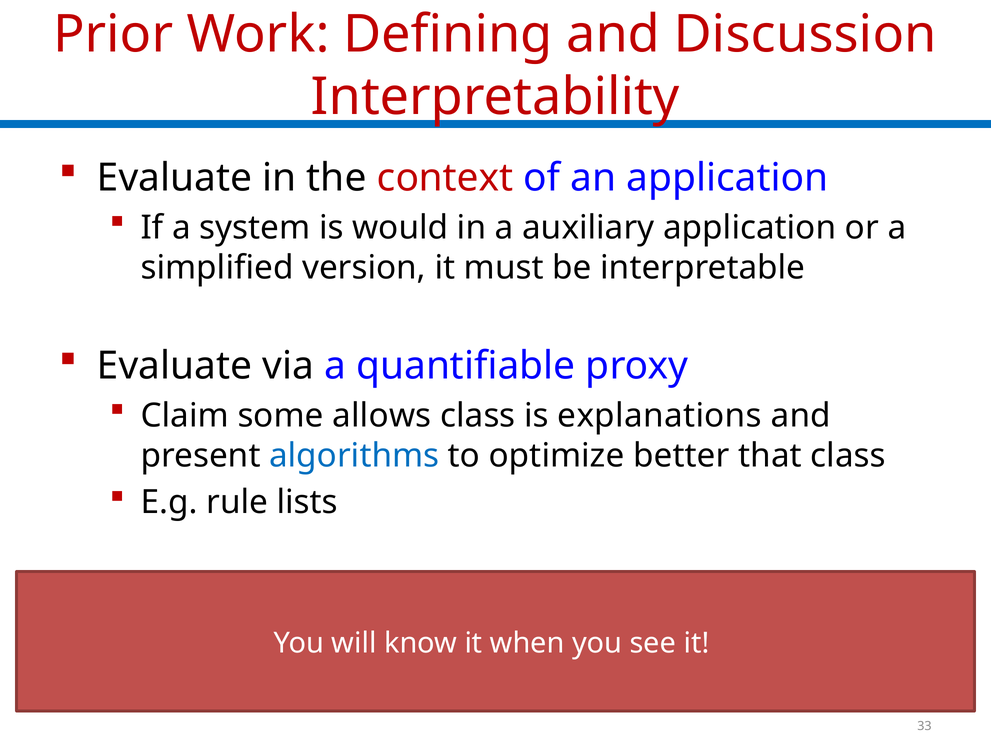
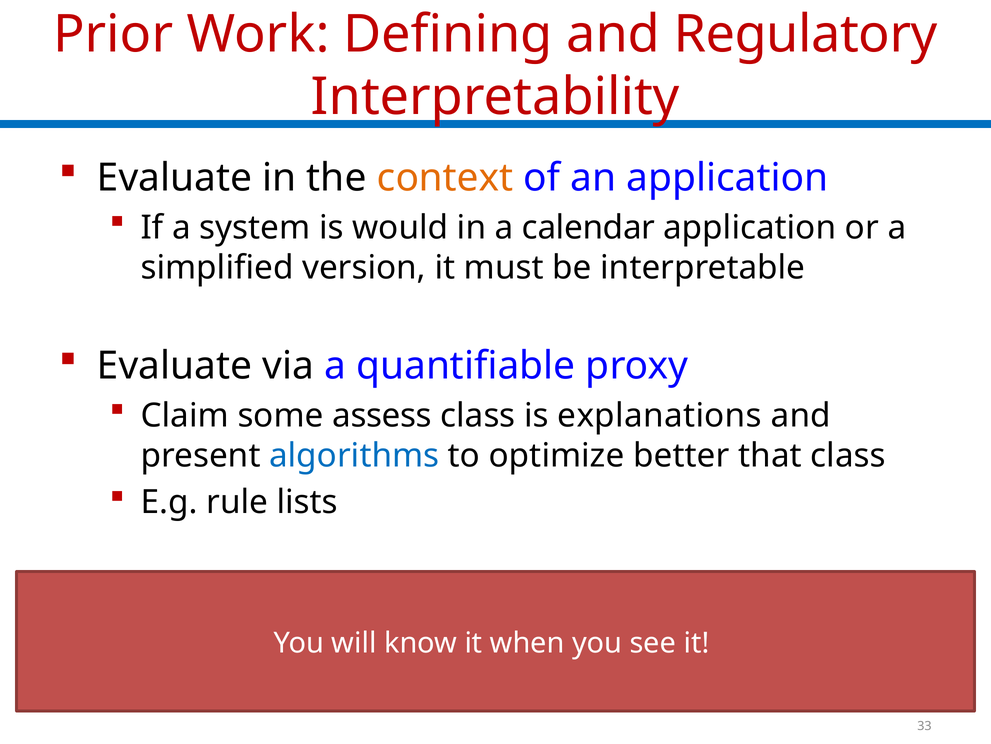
Discussion: Discussion -> Regulatory (806, 34)
context colour: red -> orange (445, 178)
auxiliary: auxiliary -> calendar (588, 227)
allows: allows -> assess (382, 415)
